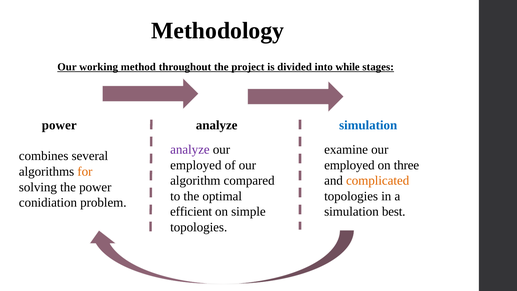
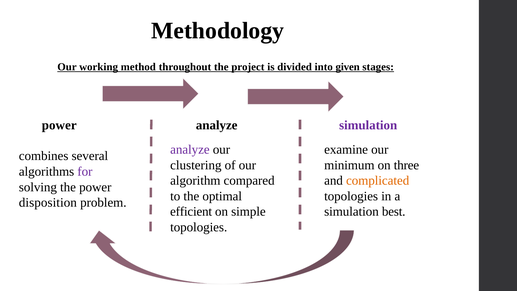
while: while -> given (348, 67)
simulation colour: blue -> purple (368, 125)
employed: employed -> clustering (196, 165)
employed: employed -> minimum (349, 165)
for colour: orange -> purple (85, 171)
conidiation: conidiation -> disposition (48, 202)
